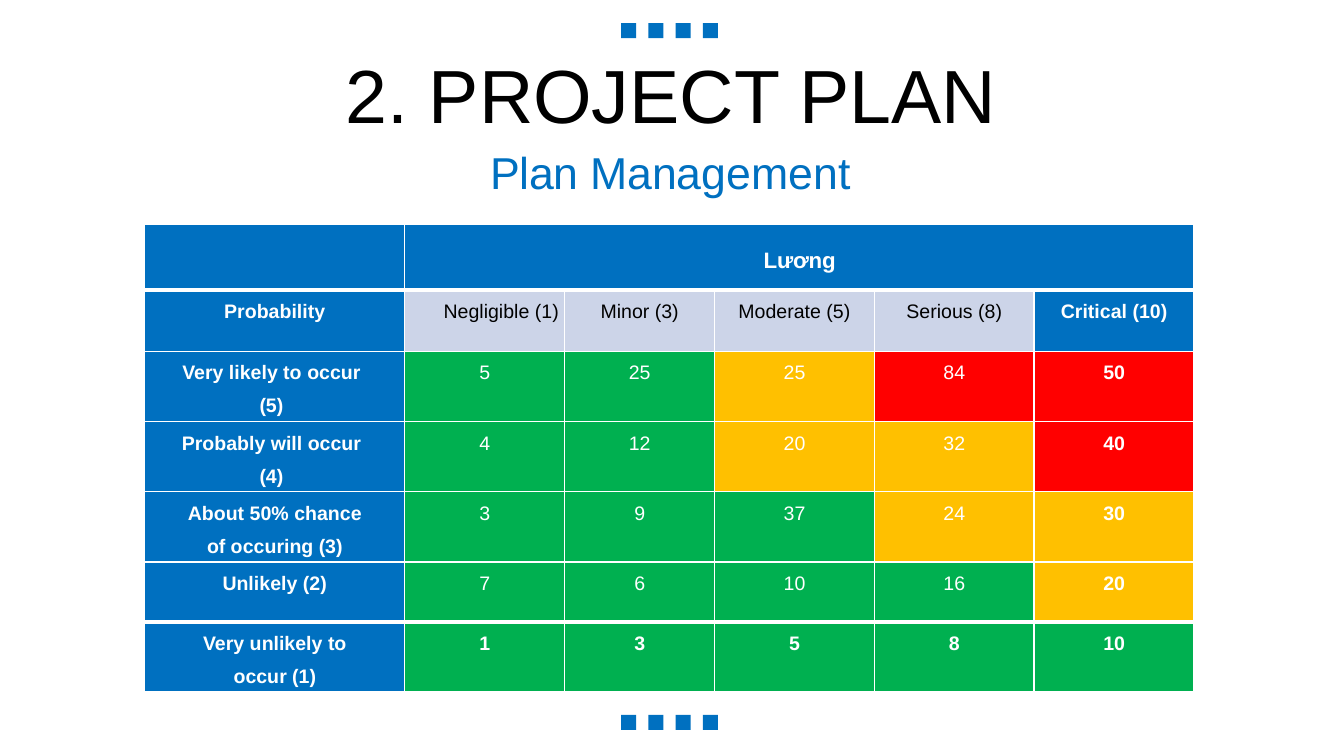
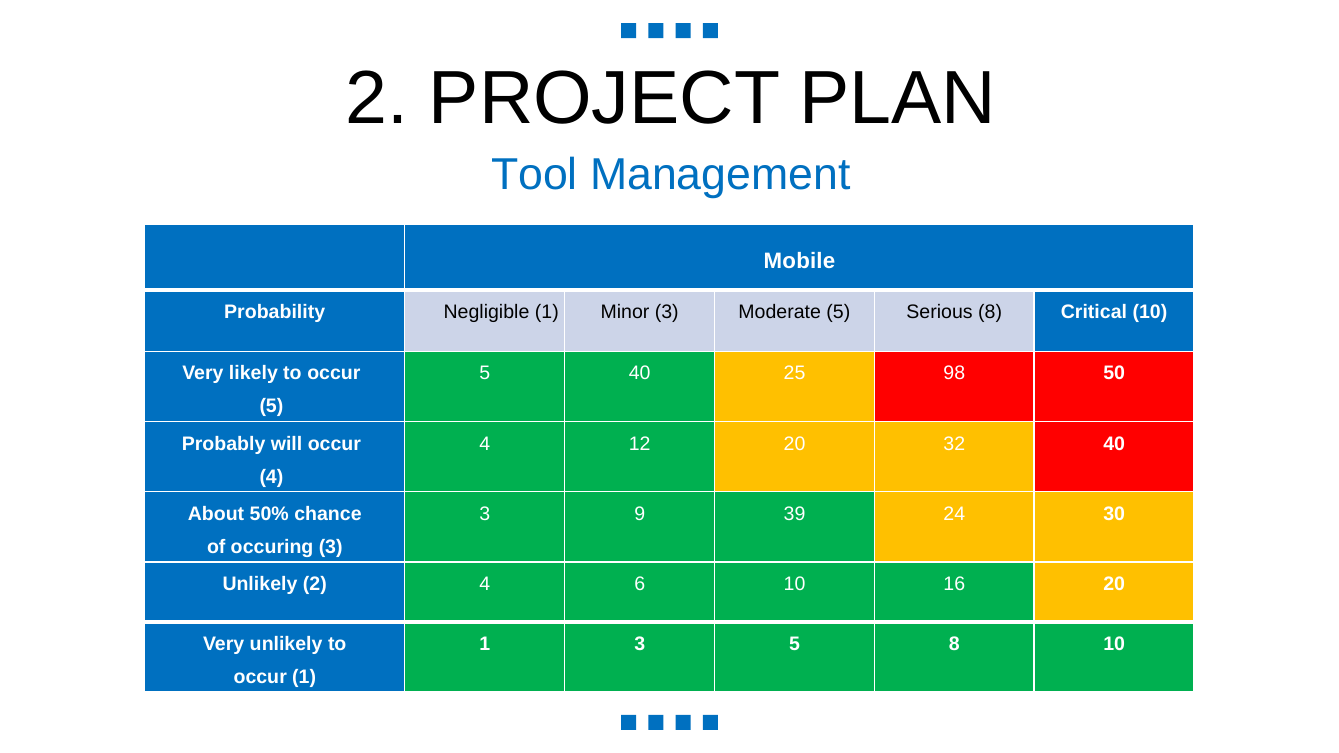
Plan: Plan -> Tool (534, 174)
Lương: Lương -> Mobile (799, 262)
5 25: 25 -> 40 (640, 373)
84: 84 -> 98 (954, 373)
37: 37 -> 39 (795, 514)
2 7: 7 -> 4 (485, 584)
